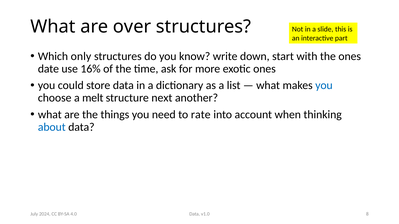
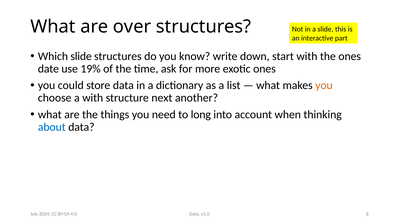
Which only: only -> slide (81, 56)
16%: 16% -> 19% (91, 69)
you colour: blue -> orange (324, 86)
a melt: melt -> with (93, 98)
rate: rate -> long (201, 115)
